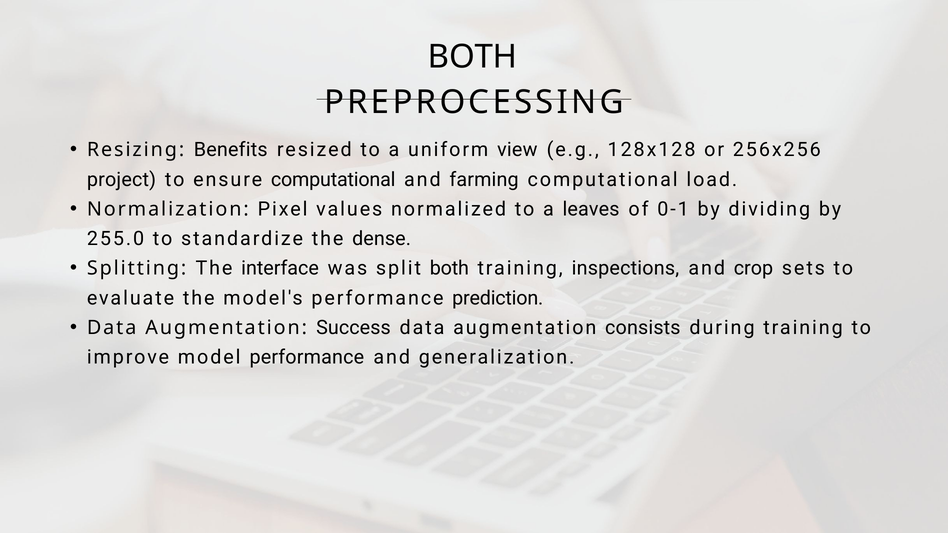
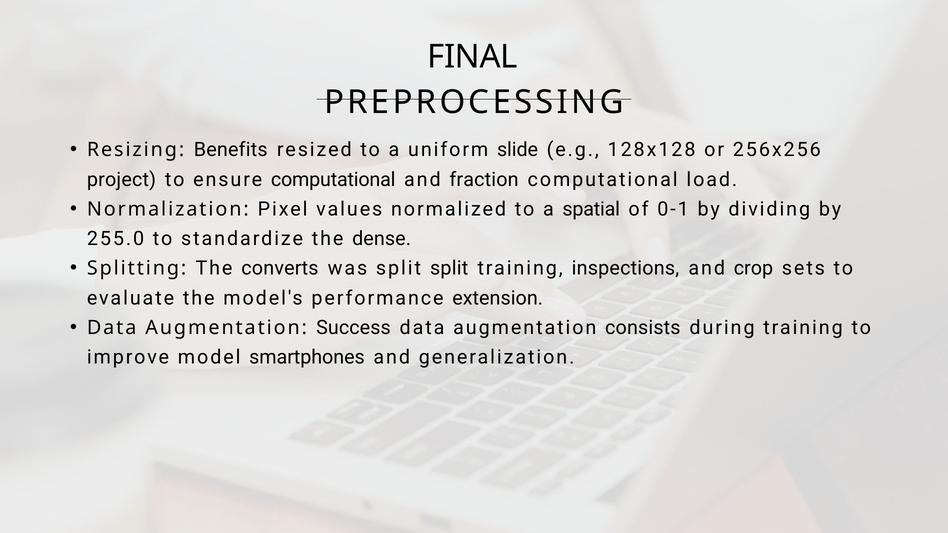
BOTH: BOTH -> FINAL (473, 57)
view: view -> slide (518, 150)
farming: farming -> fraction (484, 180)
leaves: leaves -> spatial (591, 209)
interface: interface -> converts (280, 269)
split both: both -> split (449, 269)
prediction: prediction -> extension (498, 298)
model performance: performance -> smartphones (307, 357)
